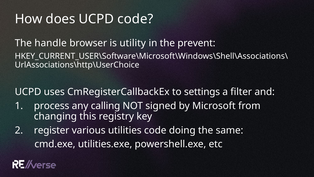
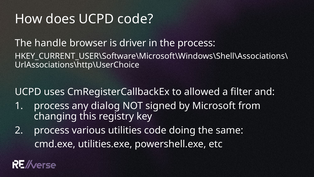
utility: utility -> driver (133, 43)
the prevent: prevent -> process (196, 43)
settings: settings -> allowed (202, 92)
calling: calling -> dialog (105, 106)
register: register -> process (52, 130)
